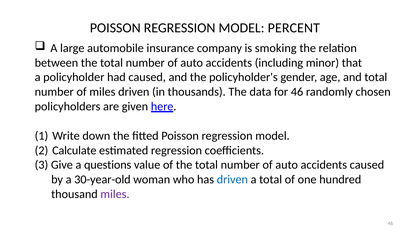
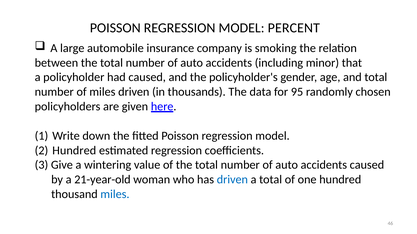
for 46: 46 -> 95 (297, 92)
Calculate: Calculate -> Hundred (74, 151)
questions: questions -> wintering (108, 165)
30-year-old: 30-year-old -> 21-year-old (102, 180)
miles colour: purple -> blue (115, 195)
